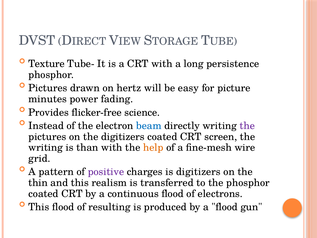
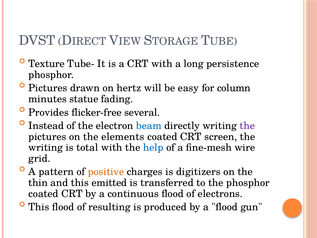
picture: picture -> column (234, 88)
power: power -> statue (84, 99)
science: science -> several (142, 112)
the digitizers: digitizers -> elements (123, 137)
than: than -> total (87, 147)
help colour: orange -> blue (153, 147)
positive colour: purple -> orange (106, 172)
realism: realism -> emitted (109, 183)
